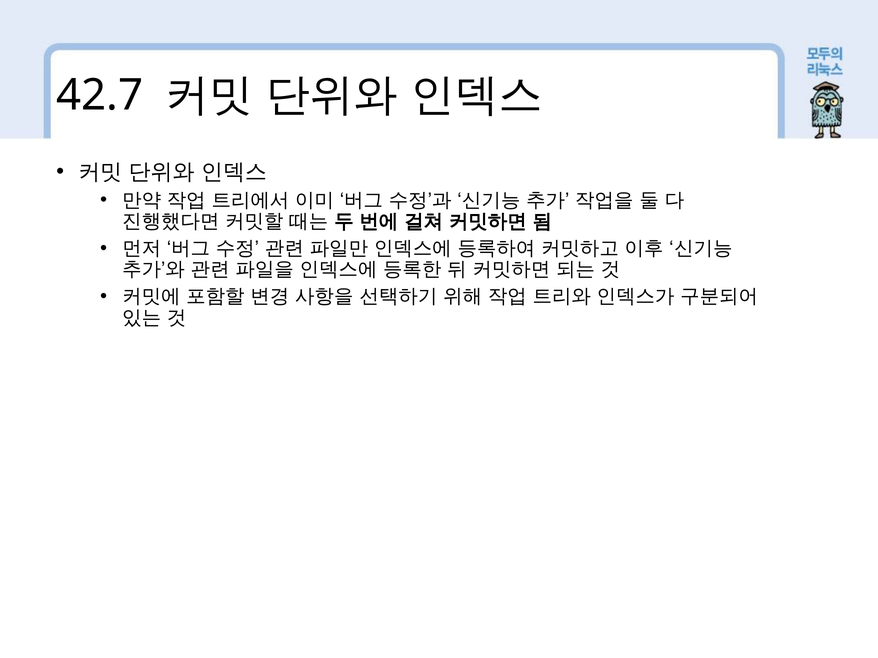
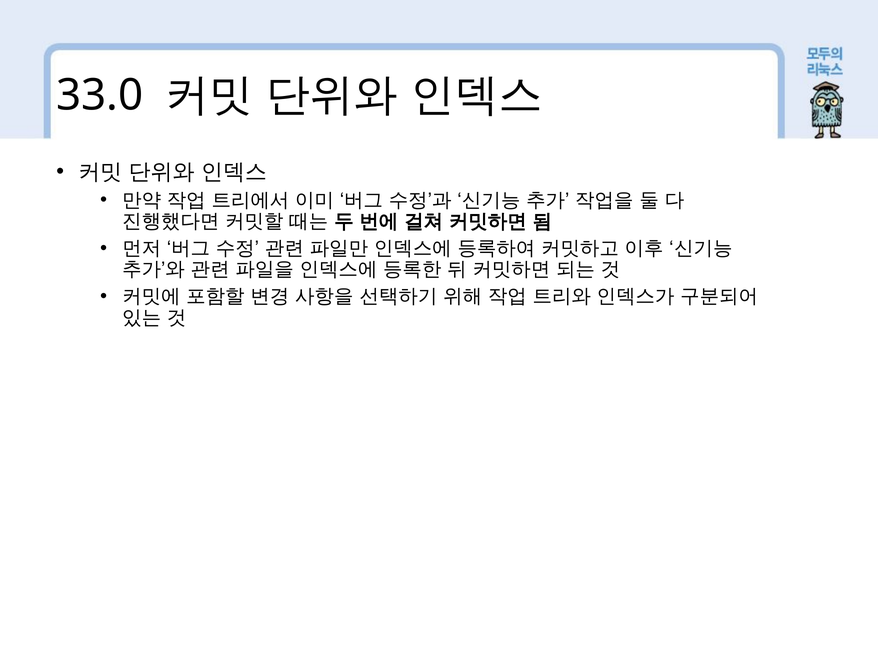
42.7: 42.7 -> 33.0 (100, 96)
